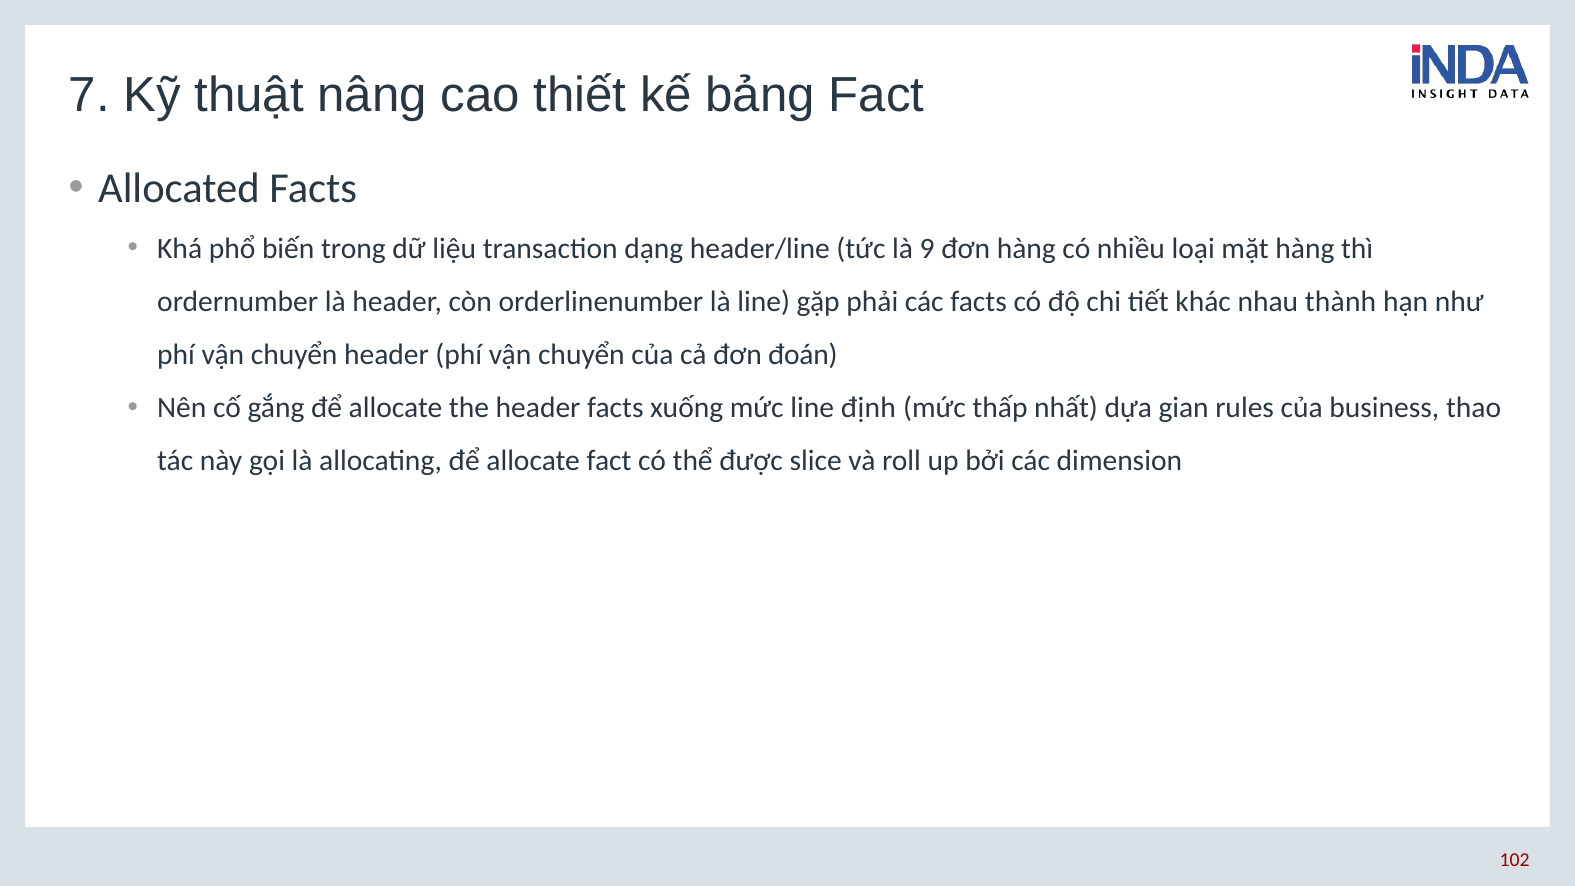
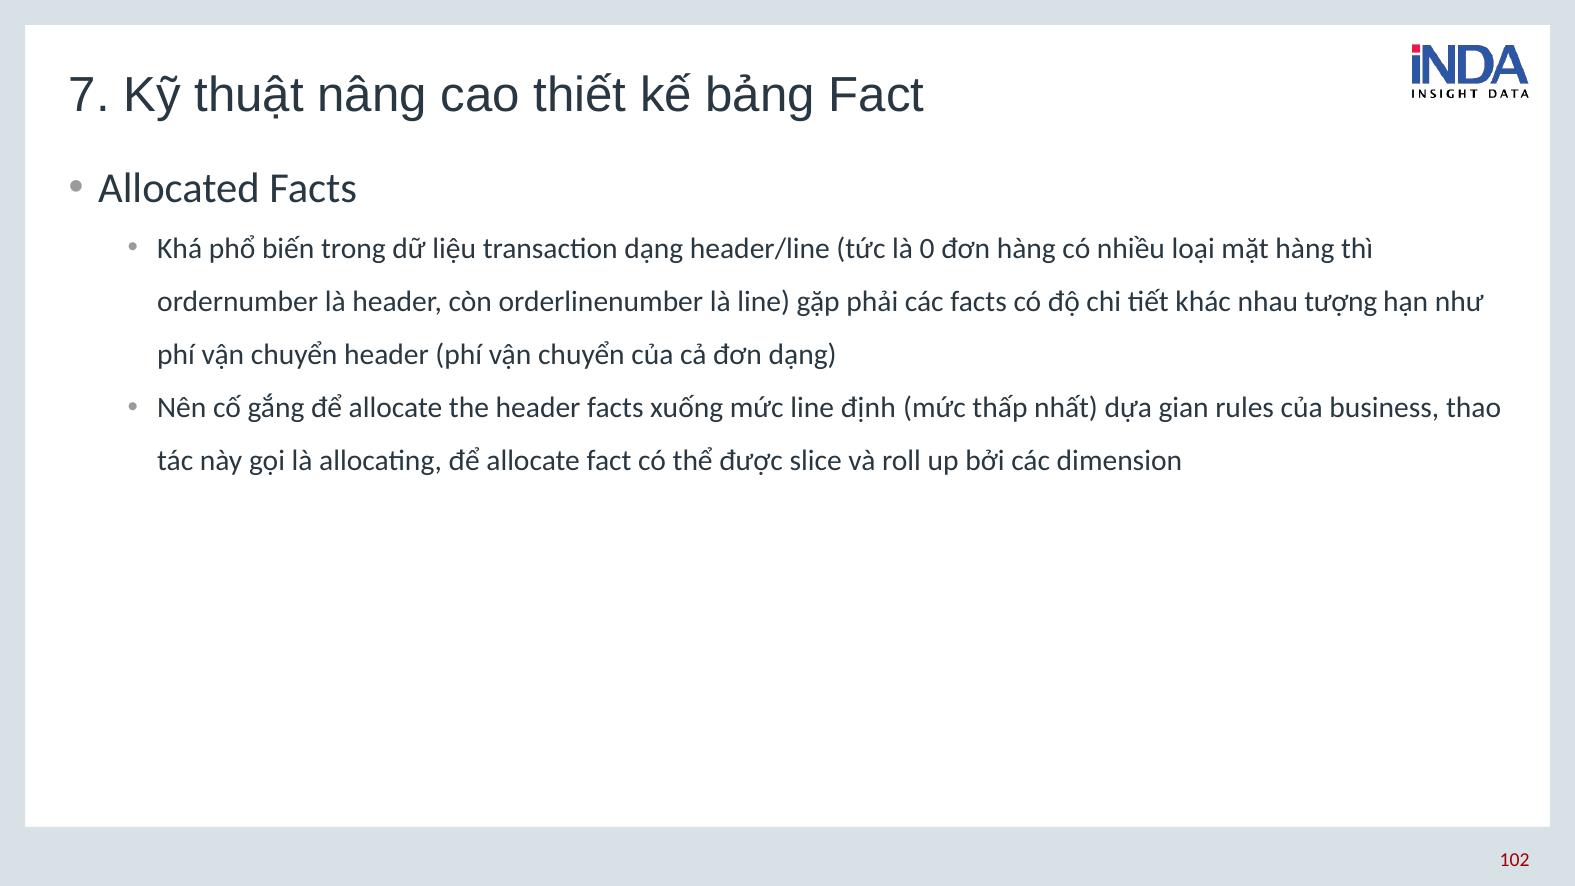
9: 9 -> 0 (927, 249)
thành: thành -> tượng (1341, 302)
đơn đoán: đoán -> dạng (803, 355)
